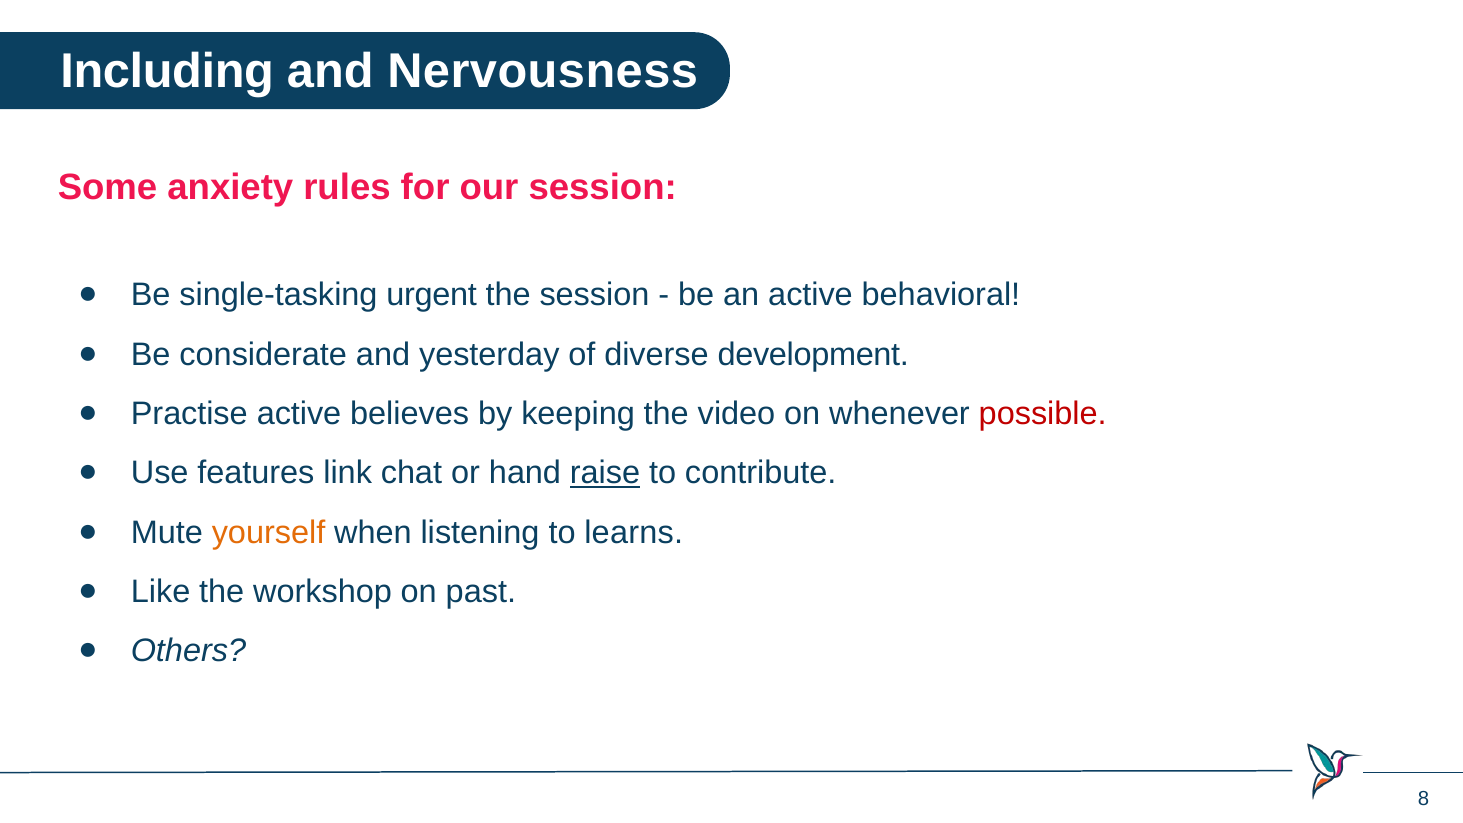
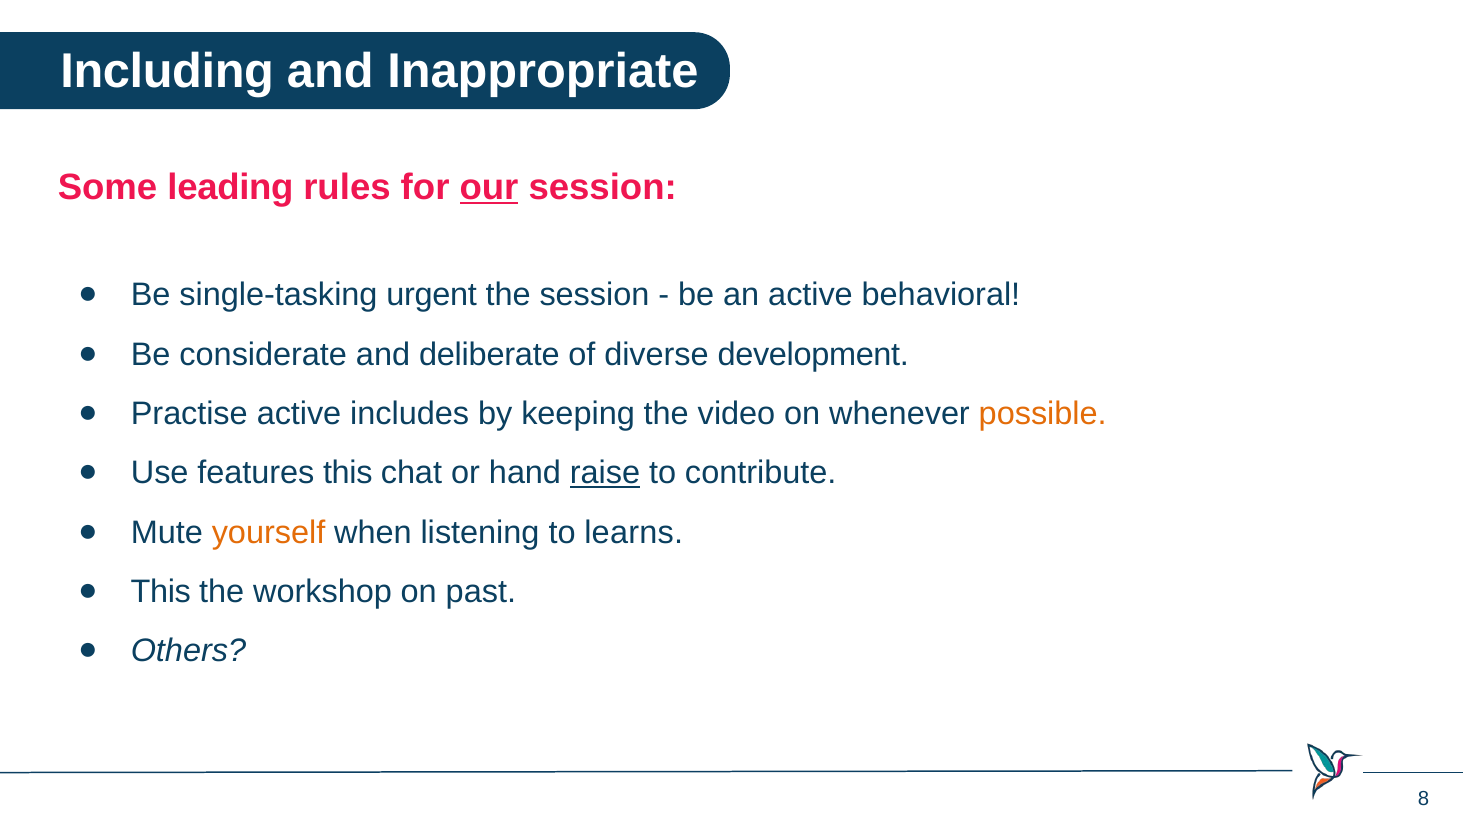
Nervousness: Nervousness -> Inappropriate (543, 72)
anxiety: anxiety -> leading (230, 187)
our underline: none -> present (489, 187)
yesterday: yesterday -> deliberate (489, 354)
believes: believes -> includes (410, 414)
possible colour: red -> orange (1043, 414)
features link: link -> this (348, 473)
Like: Like -> This (161, 592)
